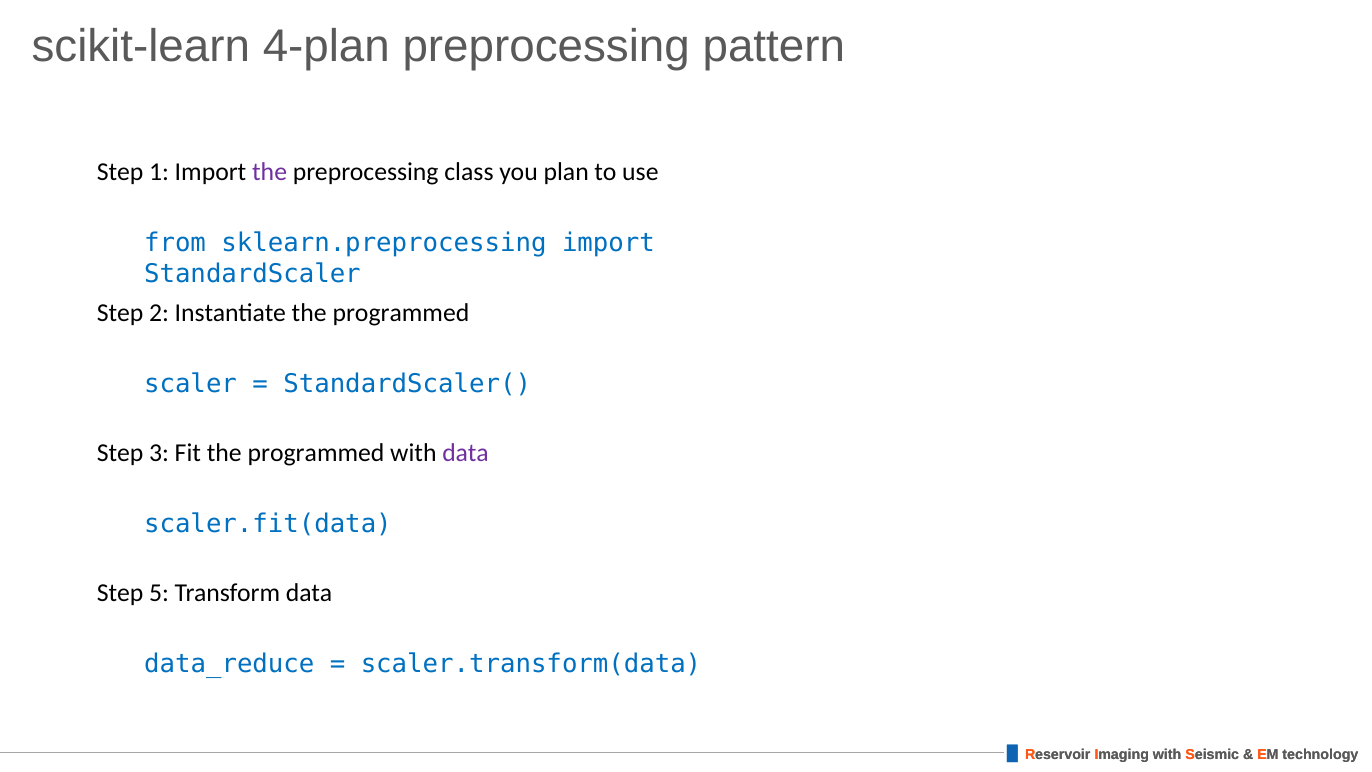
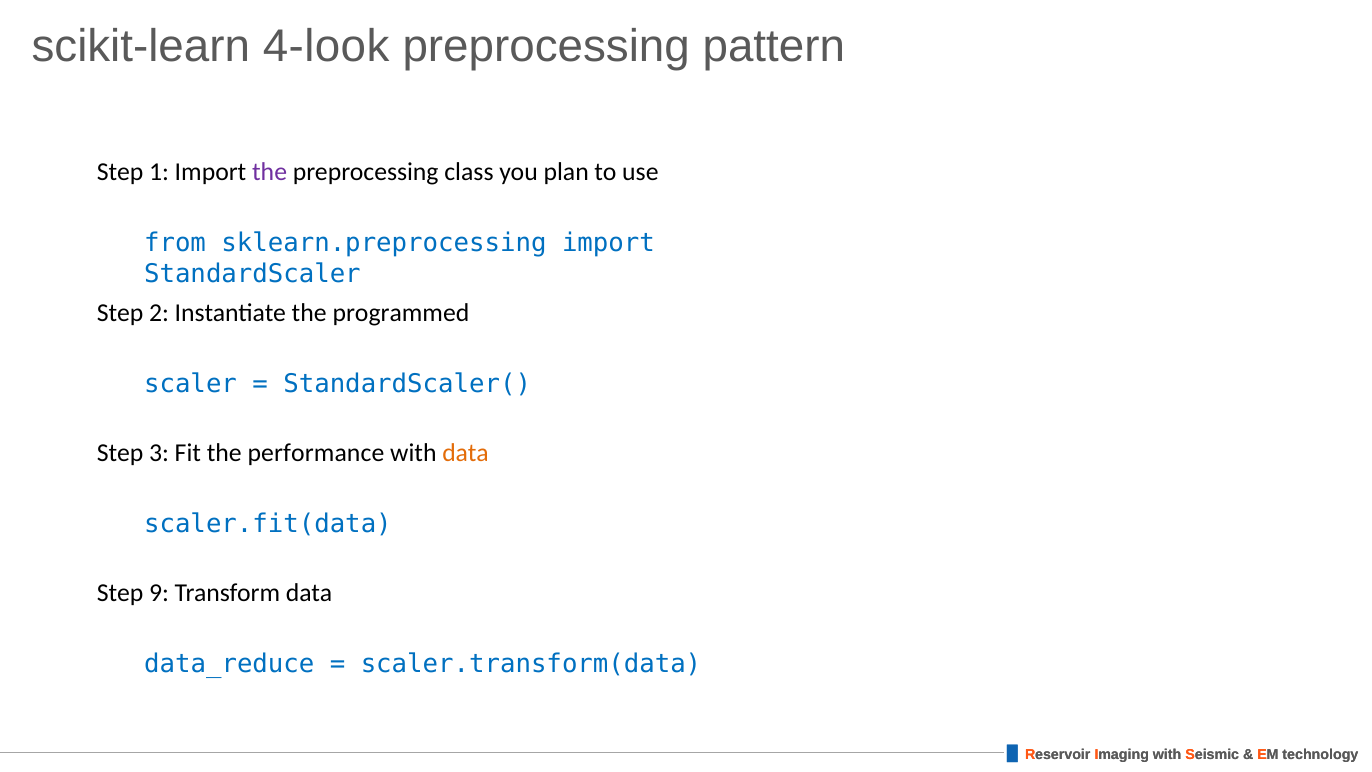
4-plan: 4-plan -> 4-look (326, 46)
Fit the programmed: programmed -> performance (316, 453)
data colour: purple -> orange (465, 453)
5: 5 -> 9 (159, 593)
